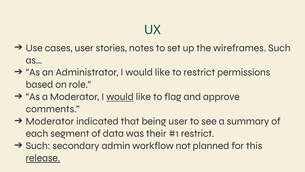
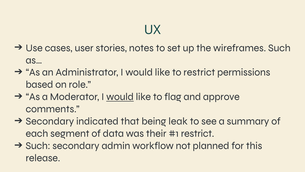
Moderator: Moderator -> Secondary (50, 121)
being user: user -> leak (178, 121)
release underline: present -> none (43, 158)
